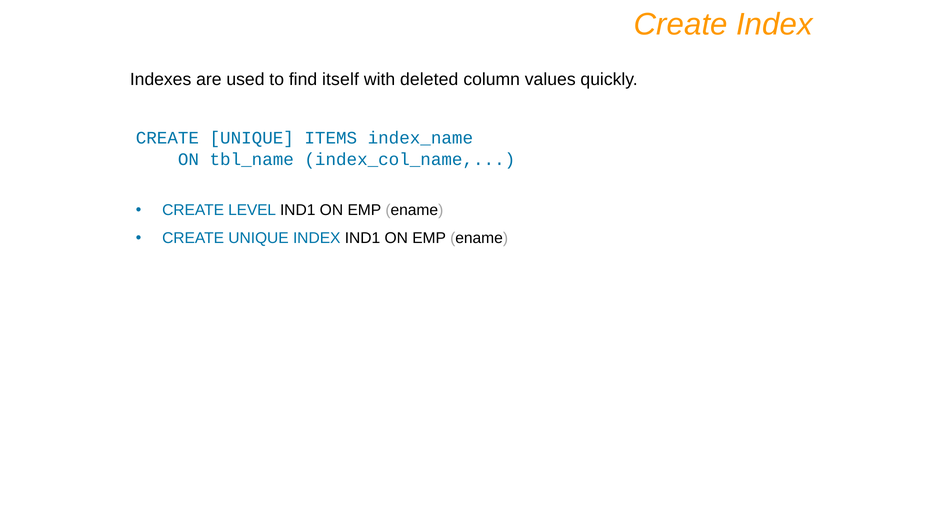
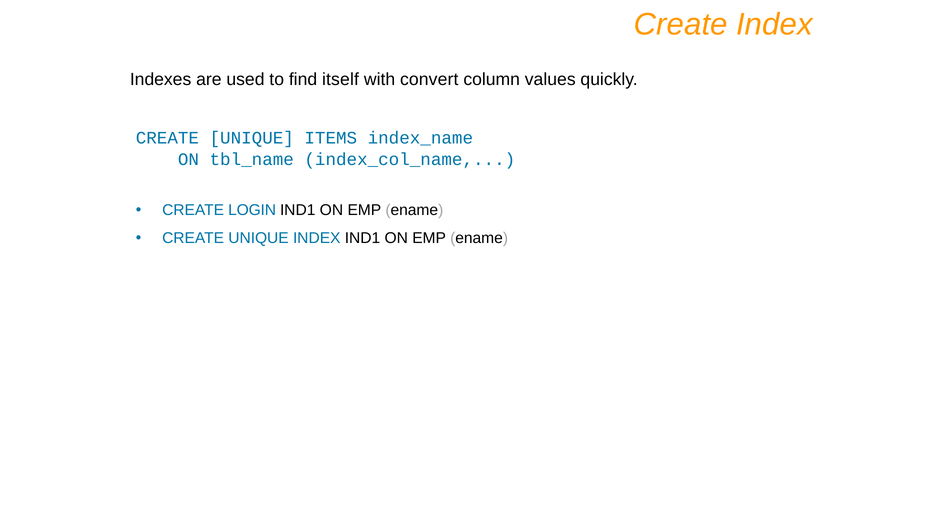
deleted: deleted -> convert (429, 80)
LEVEL: LEVEL -> LOGIN (252, 210)
